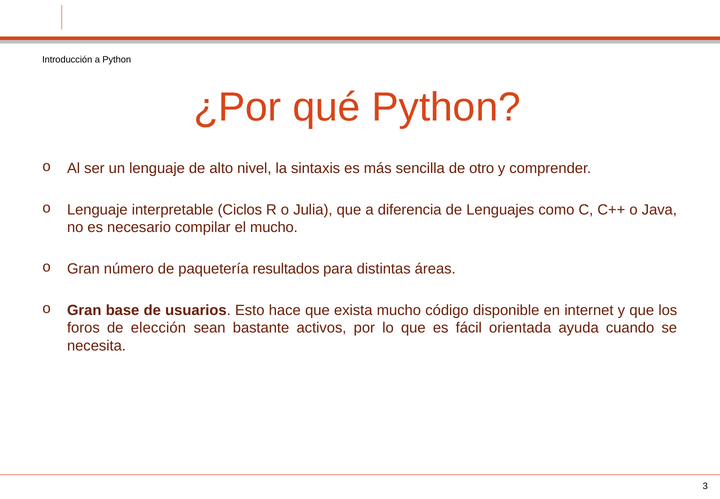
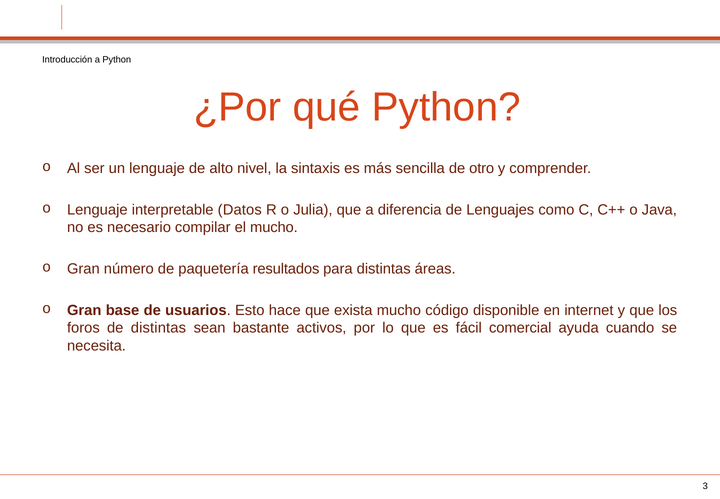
Ciclos: Ciclos -> Datos (240, 210)
de elección: elección -> distintas (158, 328)
orientada: orientada -> comercial (520, 328)
